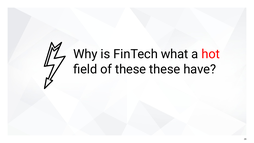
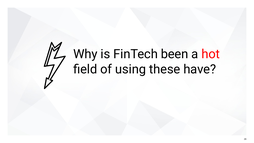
what: what -> been (175, 54)
of these: these -> using (131, 69)
